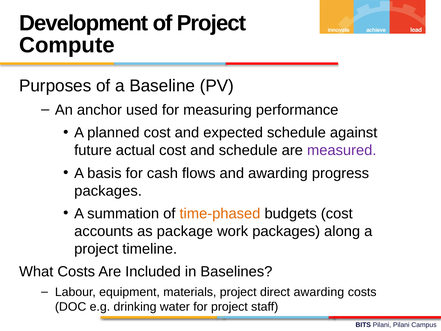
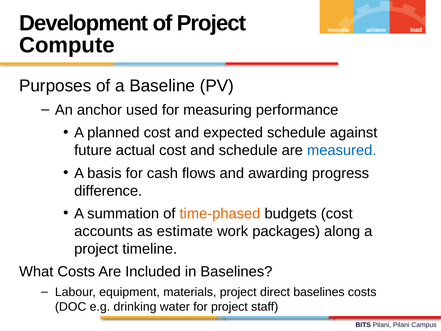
measured colour: purple -> blue (342, 150)
packages: packages -> difference (108, 191)
package: package -> estimate (185, 231)
direct awarding: awarding -> baselines (319, 292)
